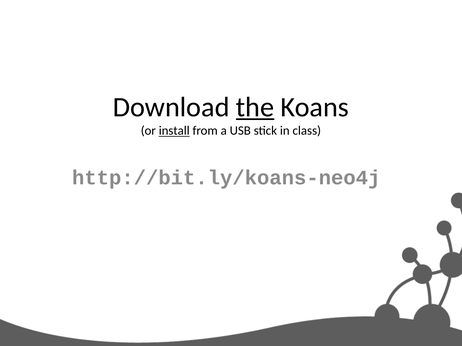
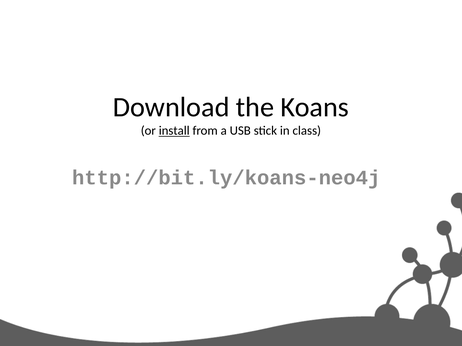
the underline: present -> none (255, 107)
